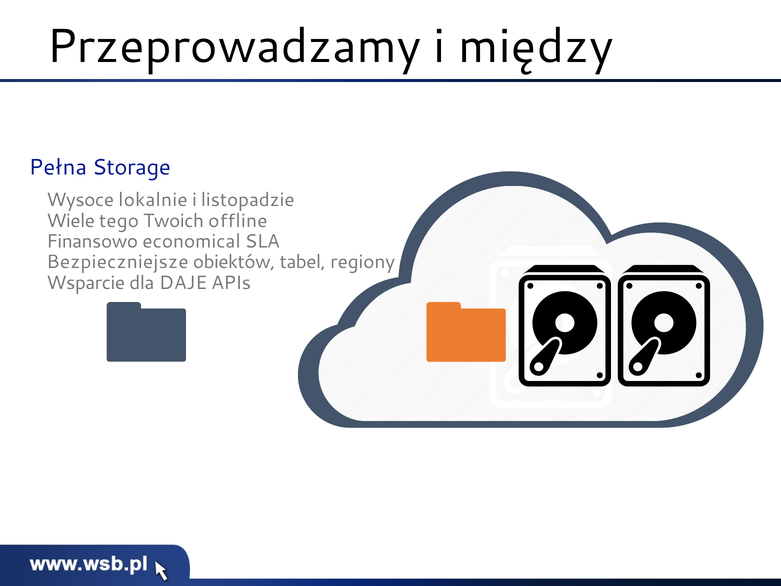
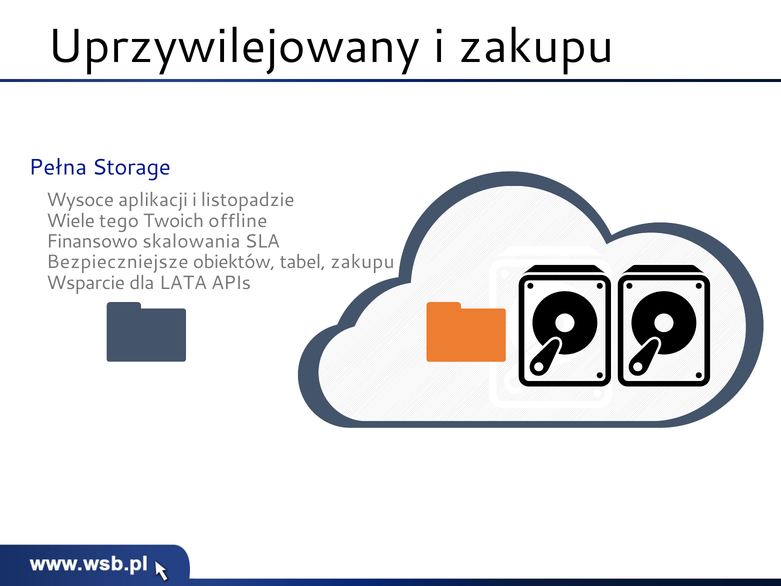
Przeprowadzamy: Przeprowadzamy -> Uprzywilejowany (234, 47)
i między: między -> zakupu (536, 47)
lokalnie: lokalnie -> aplikacji (153, 200)
economical: economical -> skalowania (191, 241)
tabel regiony: regiony -> zakupu (362, 262)
DAJE: DAJE -> LATA (183, 283)
